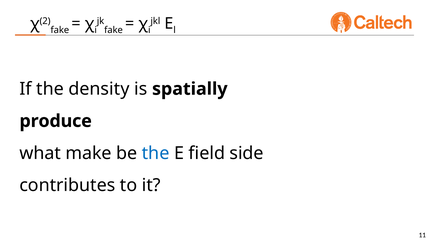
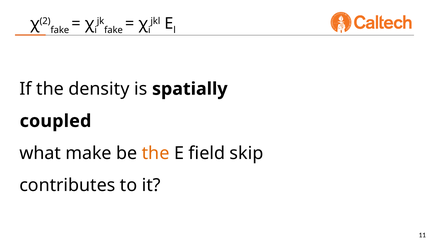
produce: produce -> coupled (55, 121)
the colour: blue -> orange (156, 153)
side: side -> skip (247, 153)
